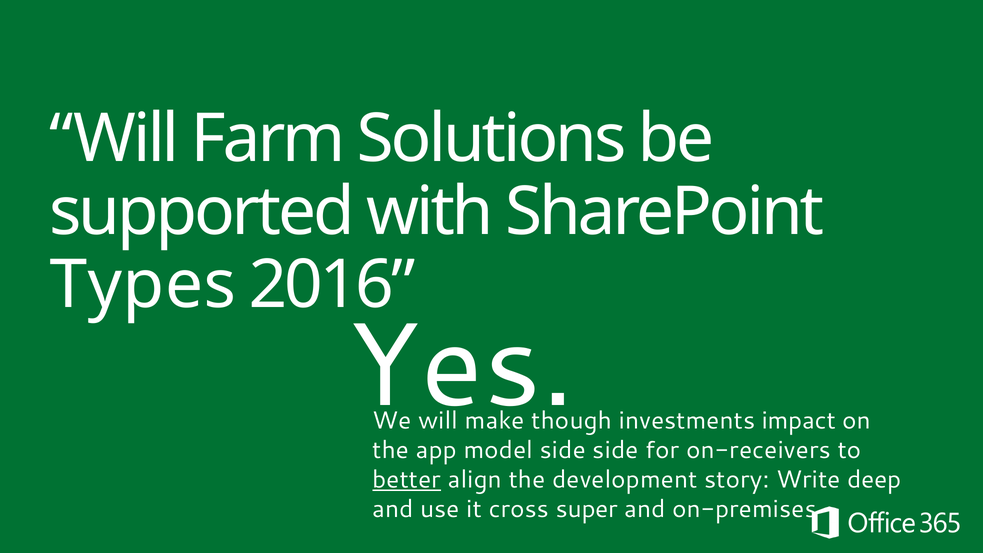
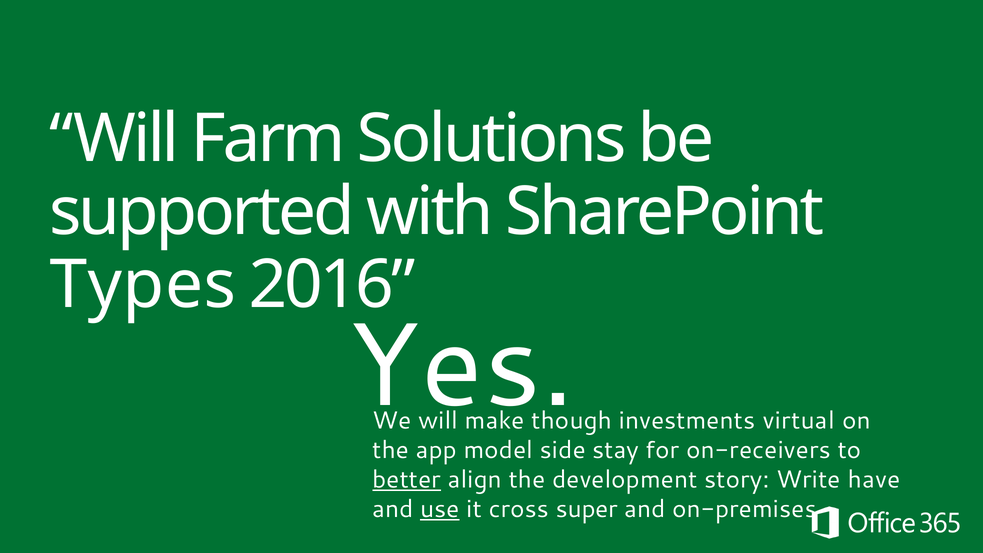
impact: impact -> virtual (799, 421)
side side: side -> stay (616, 450)
deep: deep -> have (874, 480)
use underline: none -> present (440, 509)
